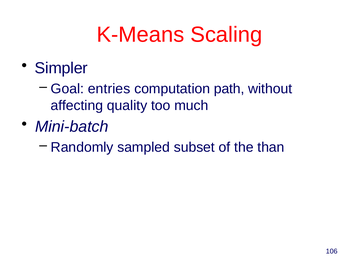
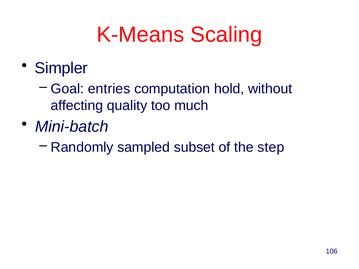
path: path -> hold (229, 89)
than: than -> step (271, 147)
